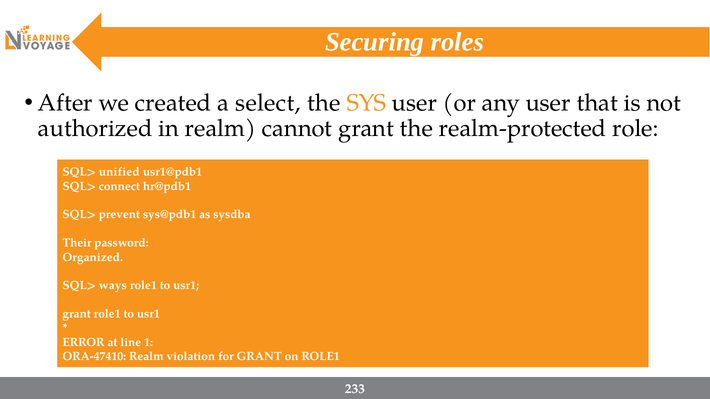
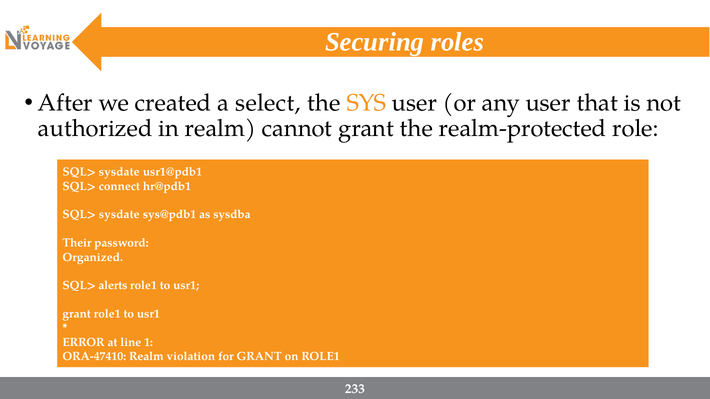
unified: unified -> sysdate (119, 172)
prevent: prevent -> sysdate (119, 215)
ways: ways -> alerts (113, 286)
